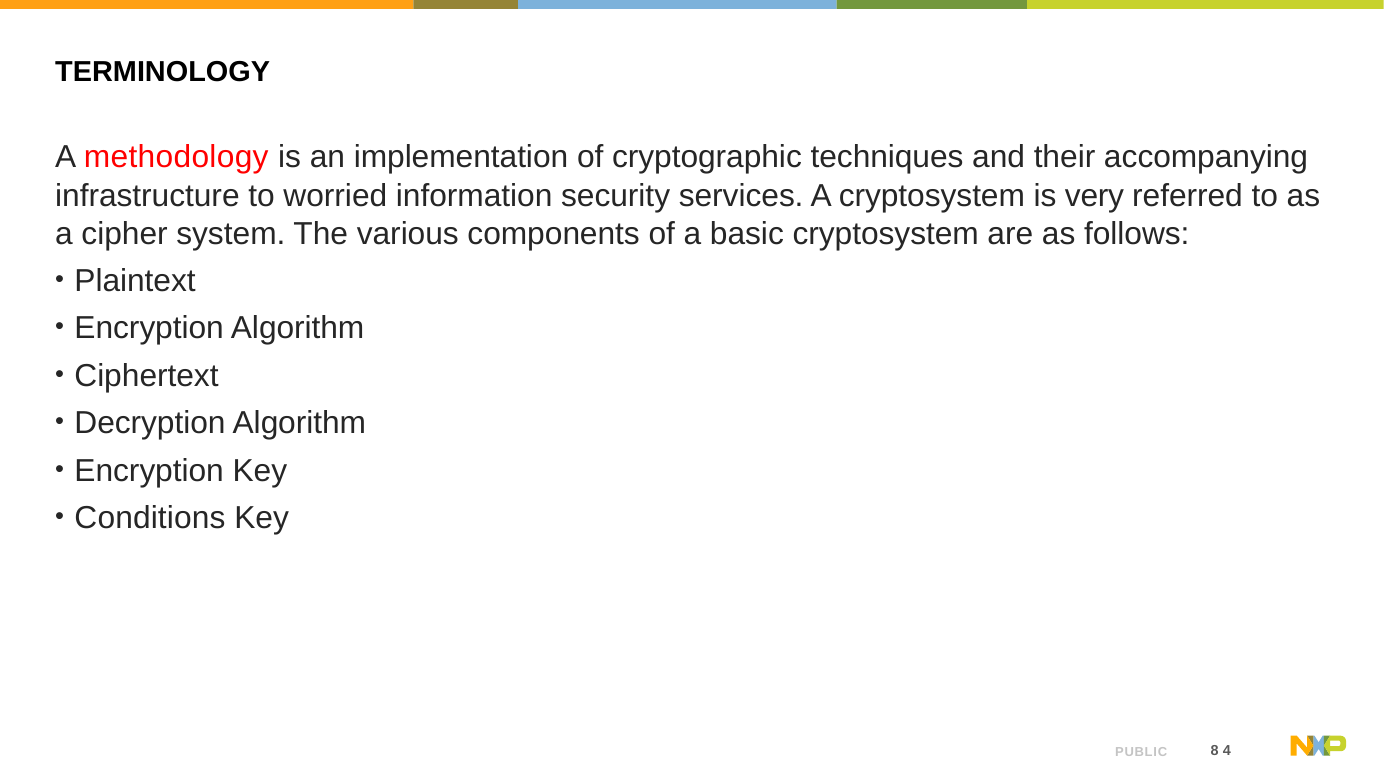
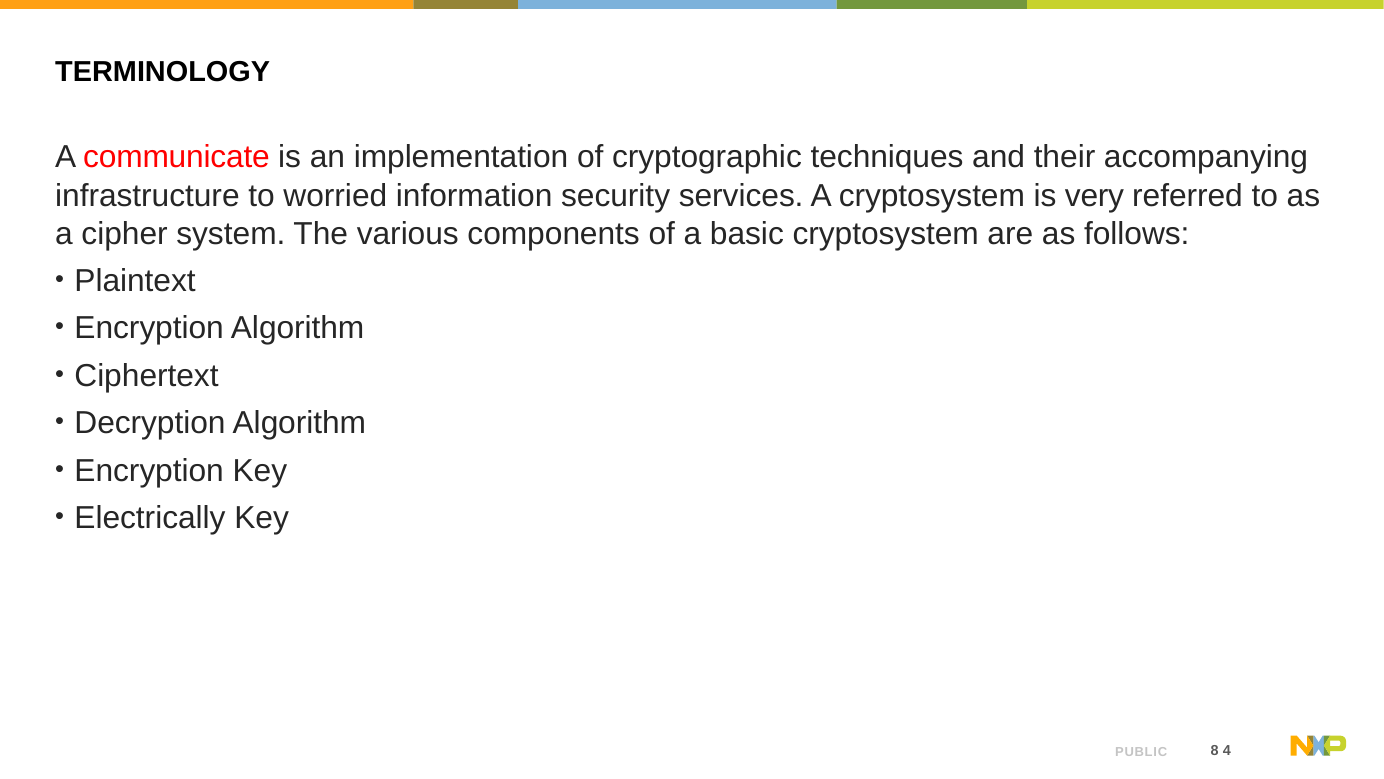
methodology: methodology -> communicate (176, 157)
Conditions: Conditions -> Electrically (150, 518)
